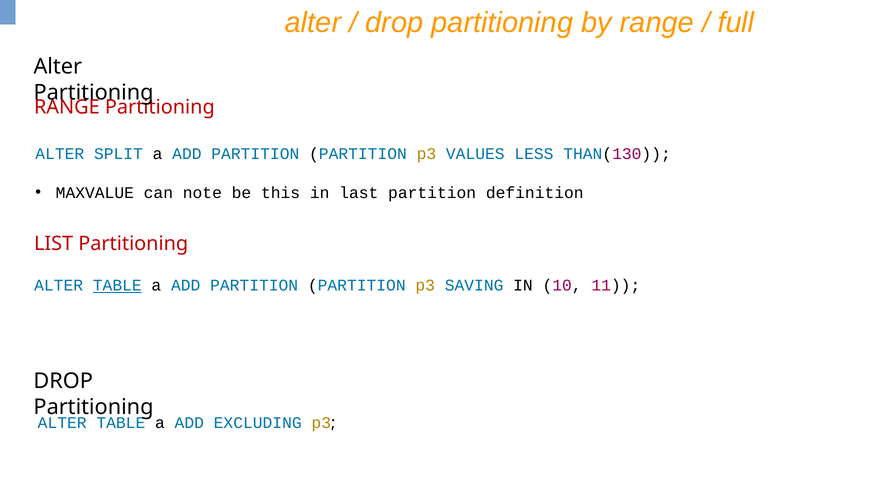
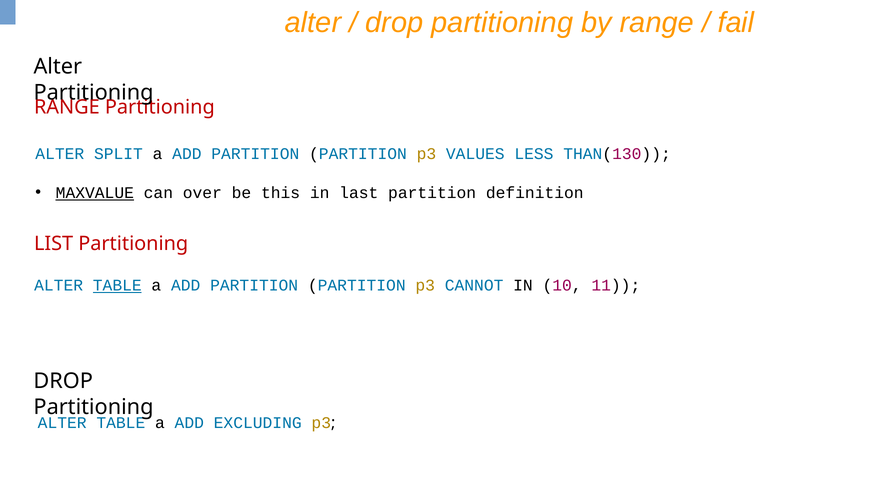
full: full -> fail (736, 23)
MAXVALUE underline: none -> present (95, 193)
note: note -> over (202, 193)
SAVING: SAVING -> CANNOT (474, 285)
